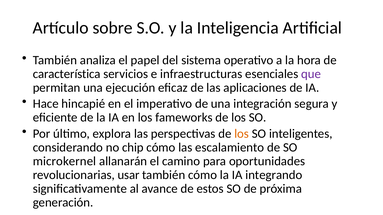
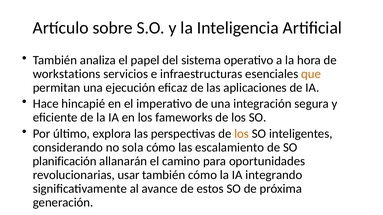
característica: característica -> workstations (67, 74)
que colour: purple -> orange (311, 74)
chip: chip -> sola (133, 148)
microkernel: microkernel -> planificación (65, 161)
